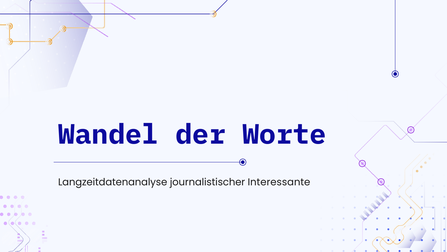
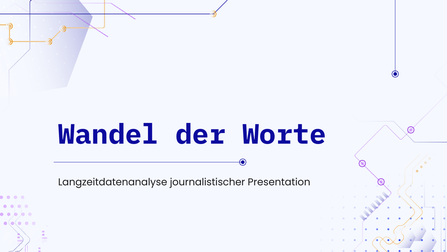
Interessante: Interessante -> Presentation (279, 182)
